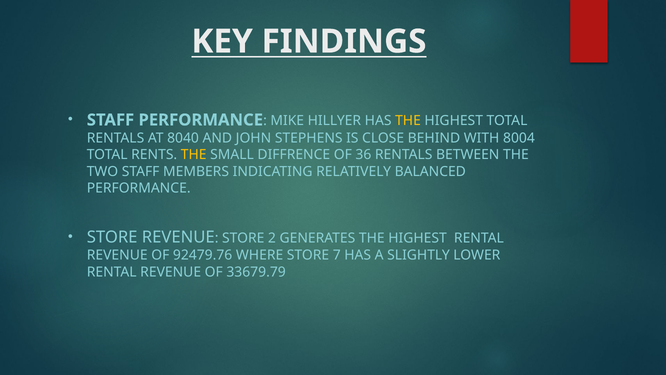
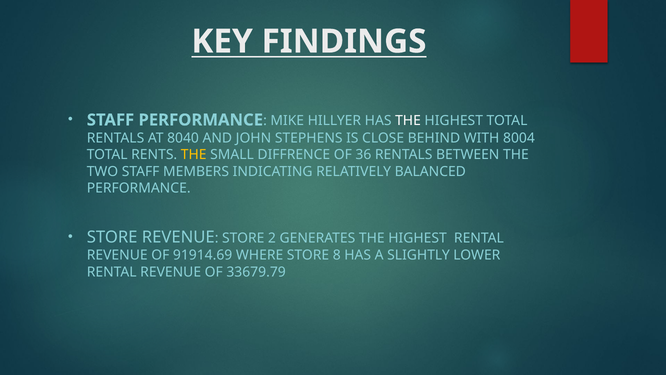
THE colour: yellow -> white (408, 121)
92479.76: 92479.76 -> 91914.69 (203, 255)
7: 7 -> 8 (337, 255)
